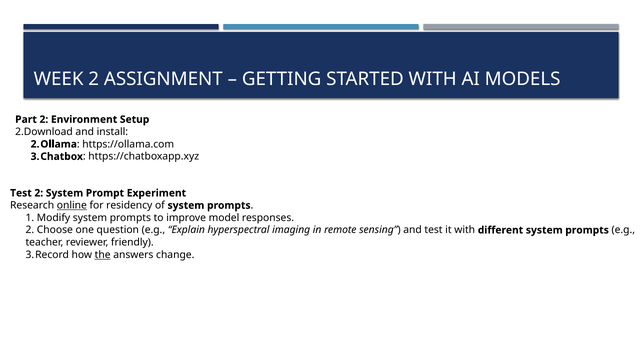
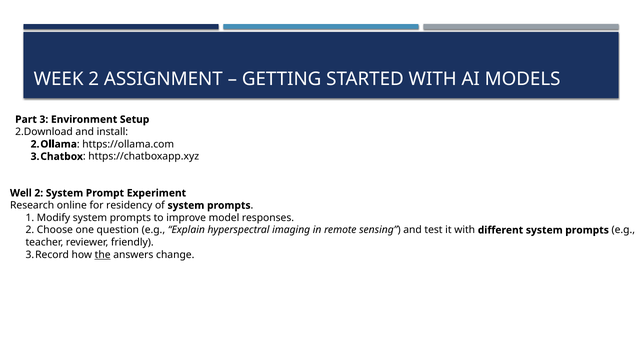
Part 2: 2 -> 3 (44, 119)
Test: Test -> Well (21, 193)
online underline: present -> none (72, 205)
